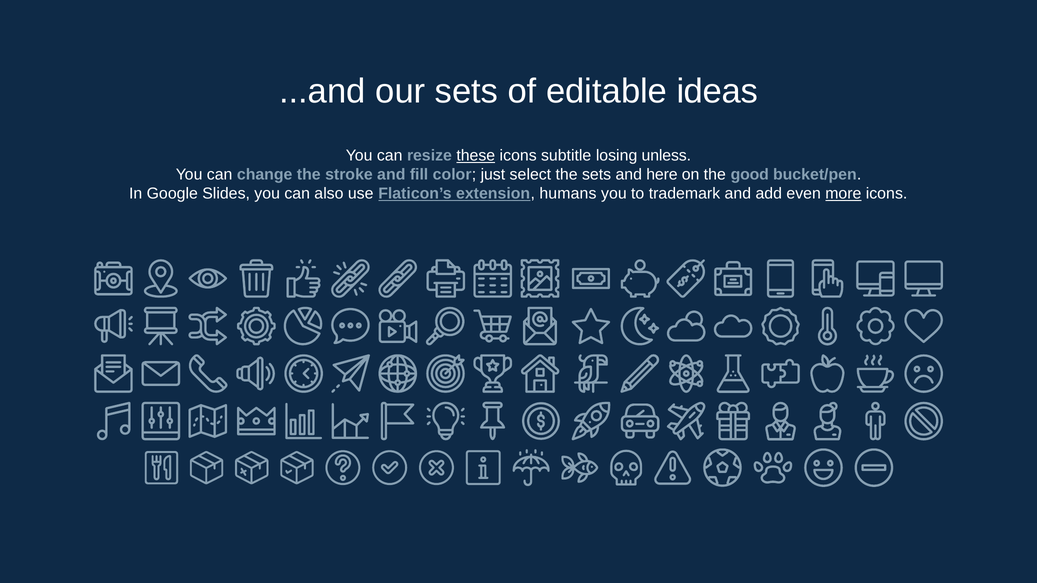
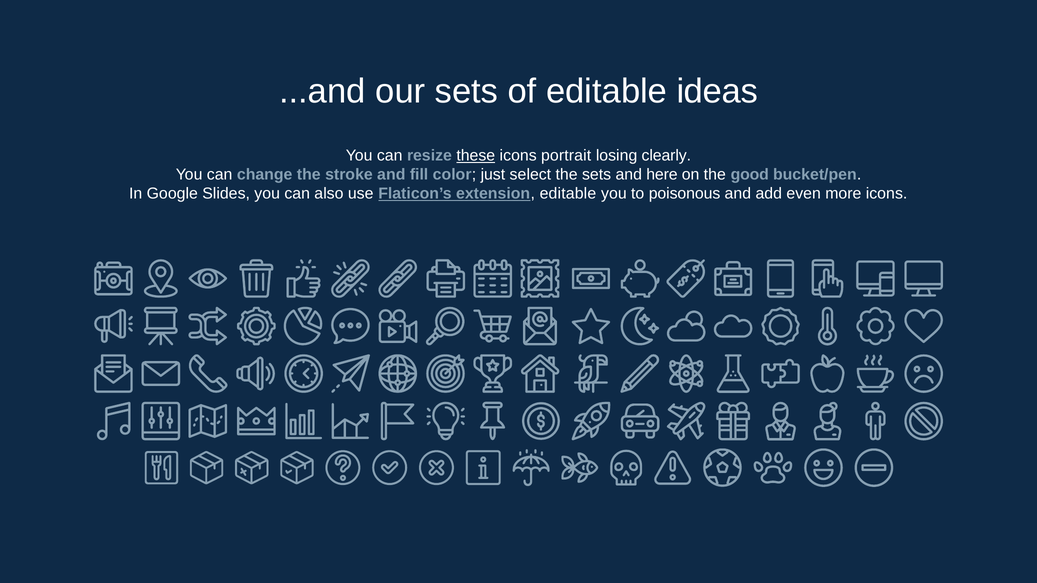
subtitle: subtitle -> portrait (566, 156)
unless: unless -> clearly (666, 156)
extension humans: humans -> editable (568, 194)
trademark: trademark -> poisonous (685, 194)
more underline: present -> none (843, 194)
